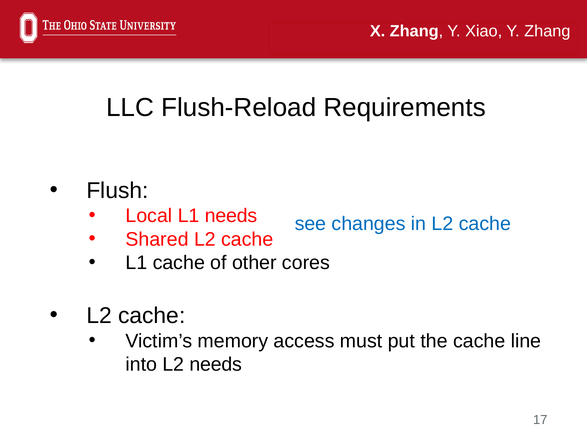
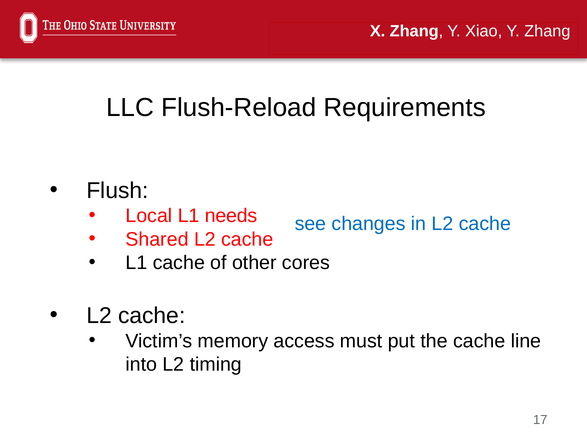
L2 needs: needs -> timing (216, 365)
